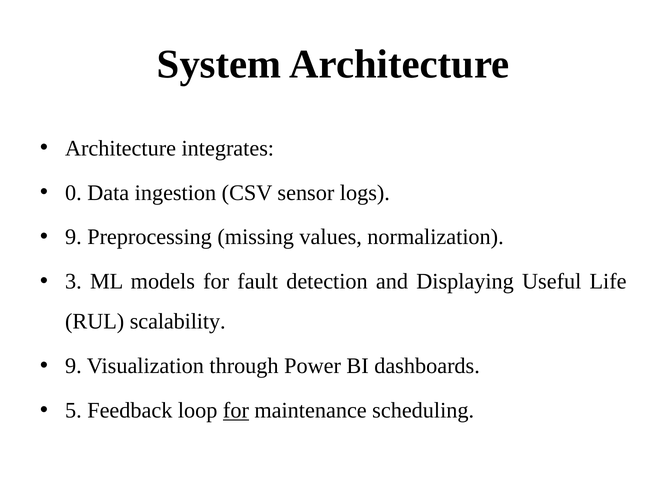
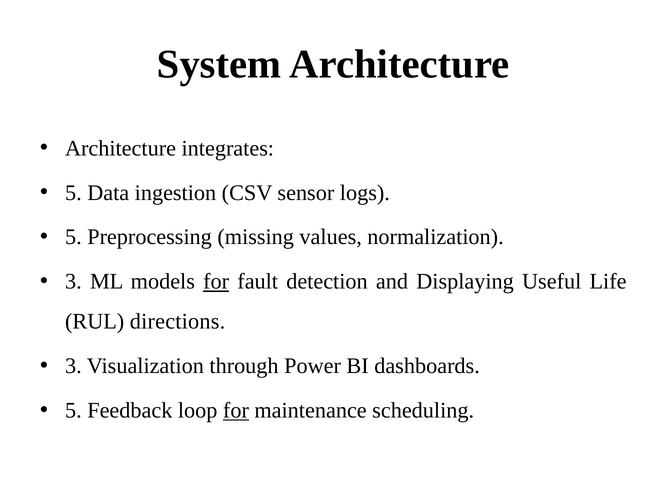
0: 0 -> 5 (73, 193)
9: 9 -> 5 (73, 237)
for underline: none -> present (216, 282)
scalability: scalability -> directions (178, 322)
9: 9 -> 3 (73, 366)
